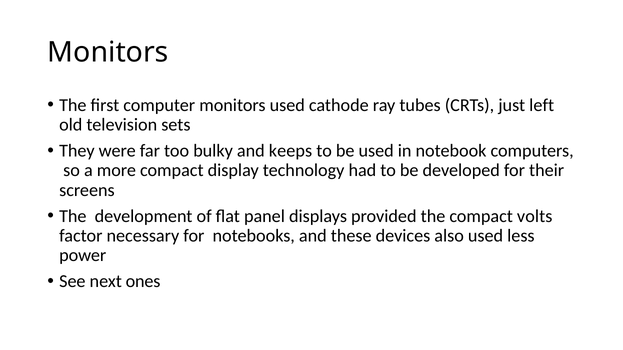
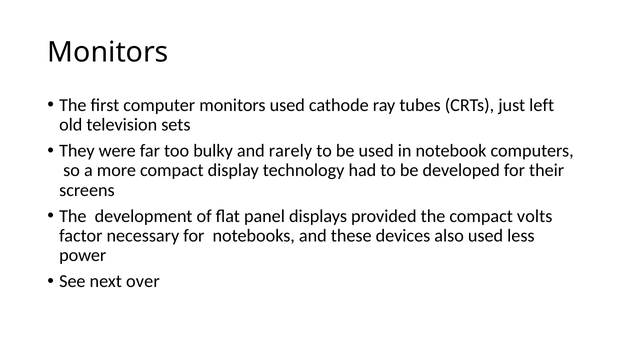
keeps: keeps -> rarely (290, 151)
ones: ones -> over (143, 282)
